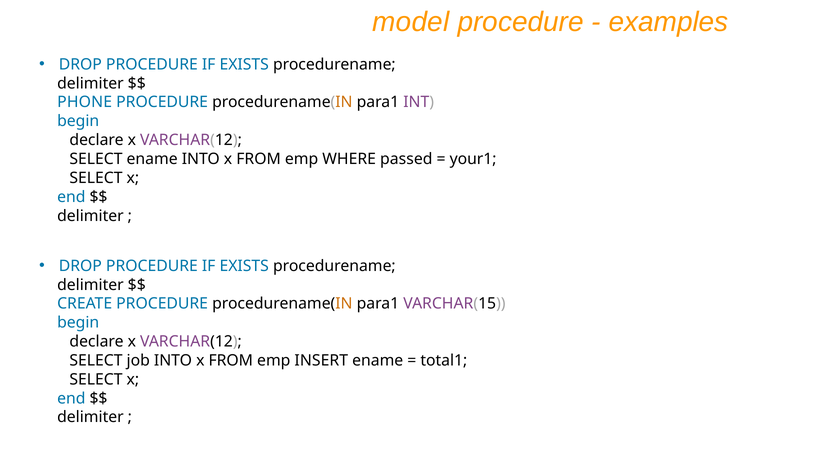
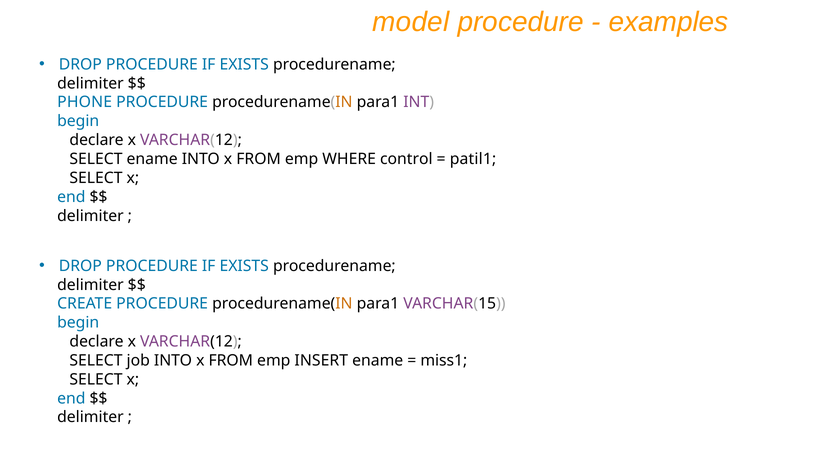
passed: passed -> control (406, 159)
your1: your1 -> patil1 (473, 159)
total1: total1 -> miss1 (444, 360)
